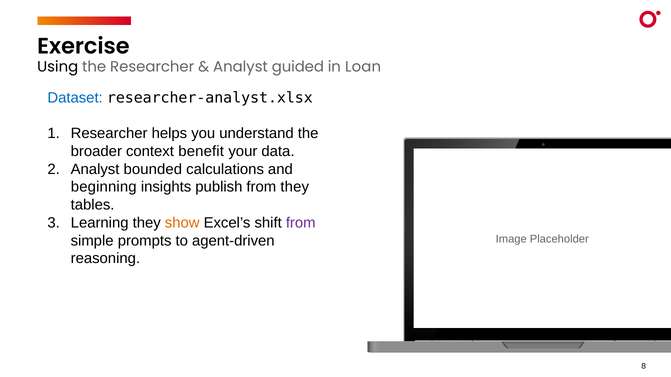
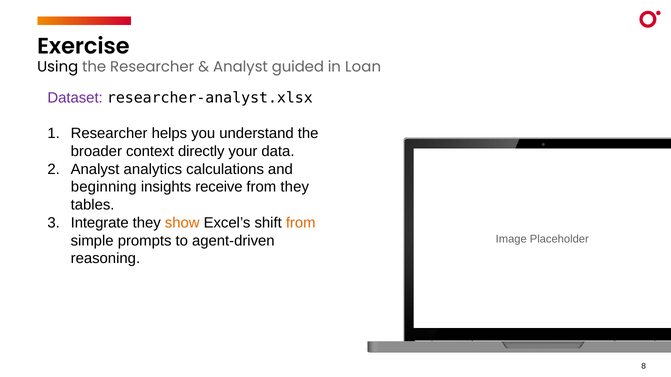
Dataset colour: blue -> purple (75, 98)
benefit: benefit -> directly (201, 152)
bounded: bounded -> analytics (153, 169)
publish: publish -> receive (219, 187)
Learning: Learning -> Integrate (100, 223)
from colour: purple -> orange (301, 223)
